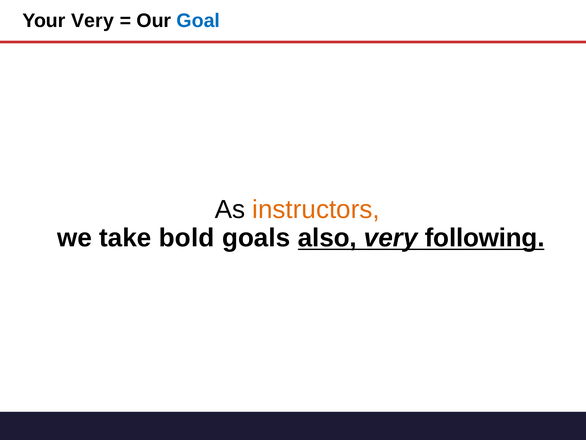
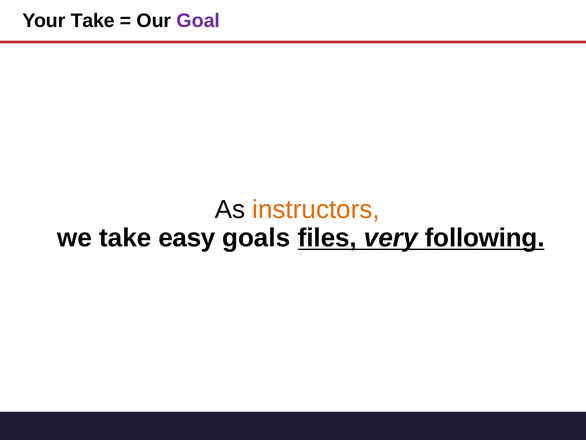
Your Very: Very -> Take (93, 21)
Goal colour: blue -> purple (198, 21)
bold: bold -> easy (187, 238)
also: also -> files (327, 238)
